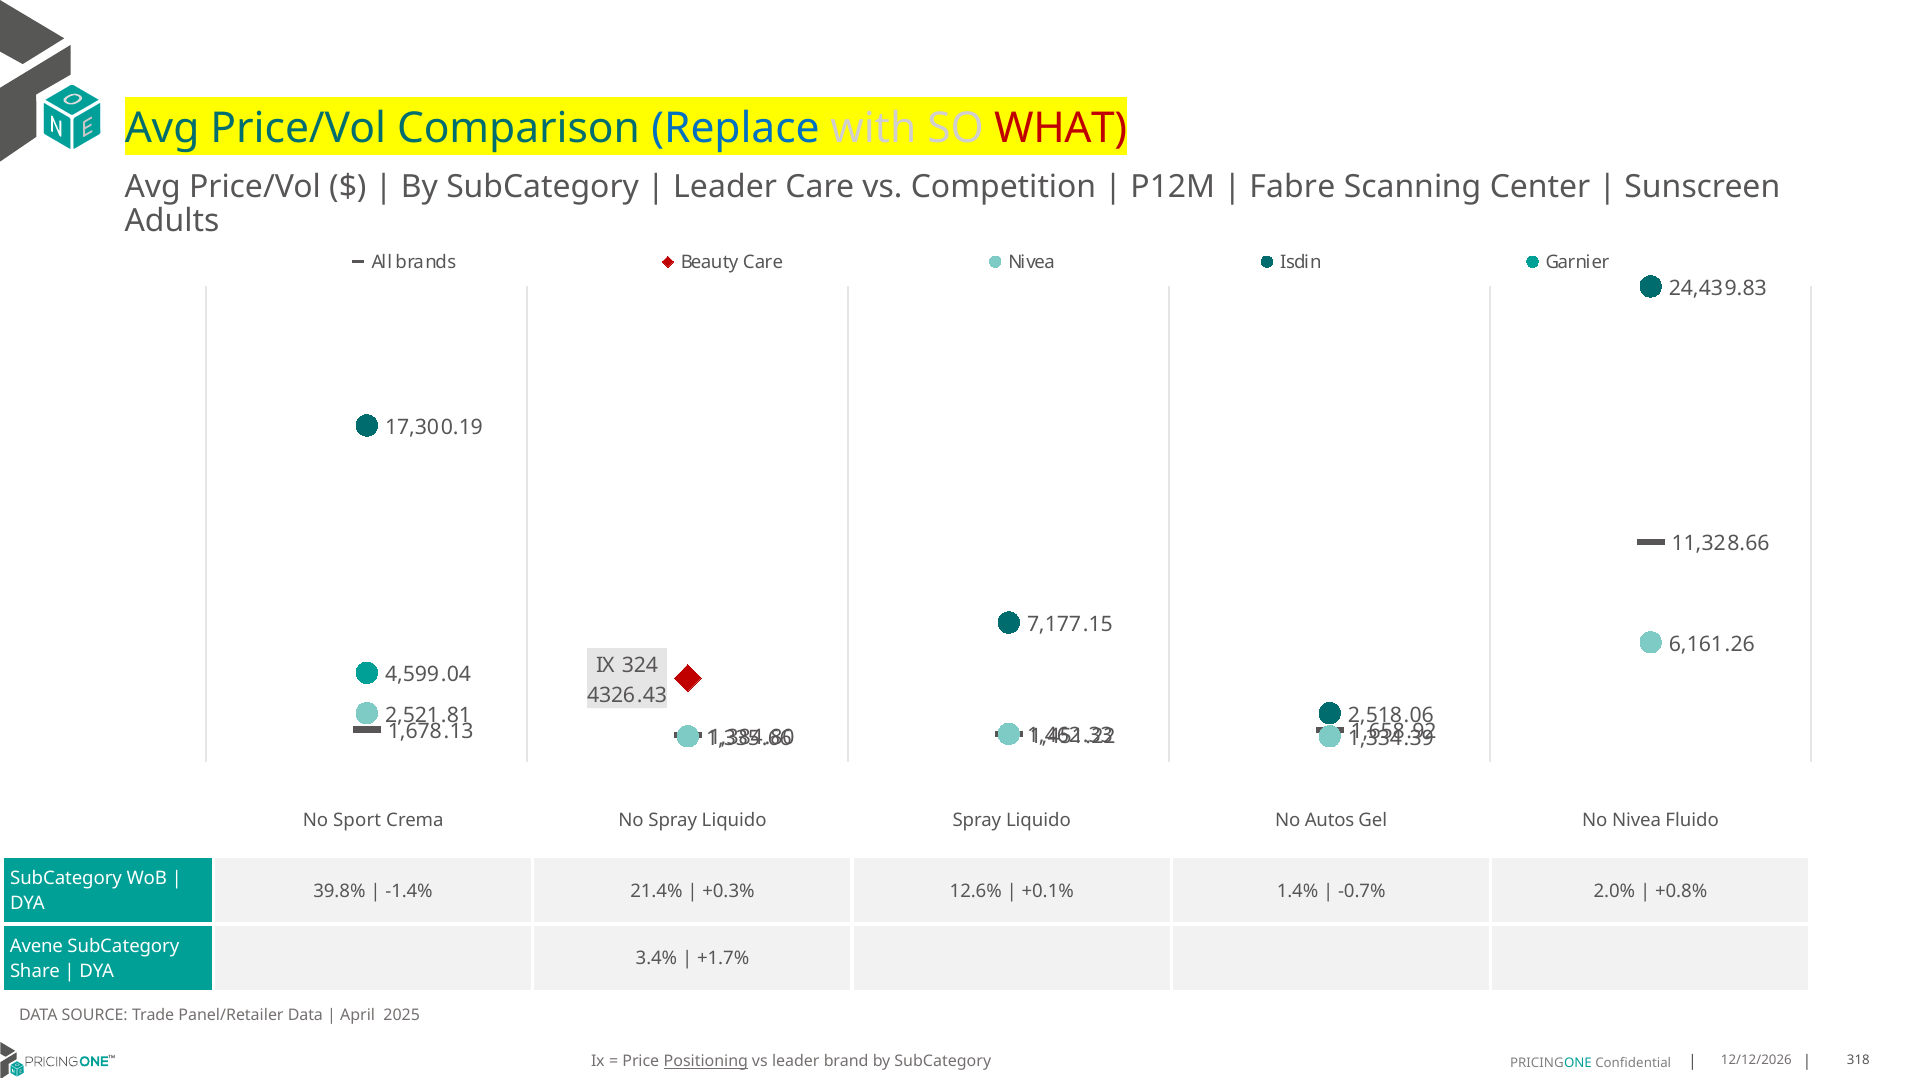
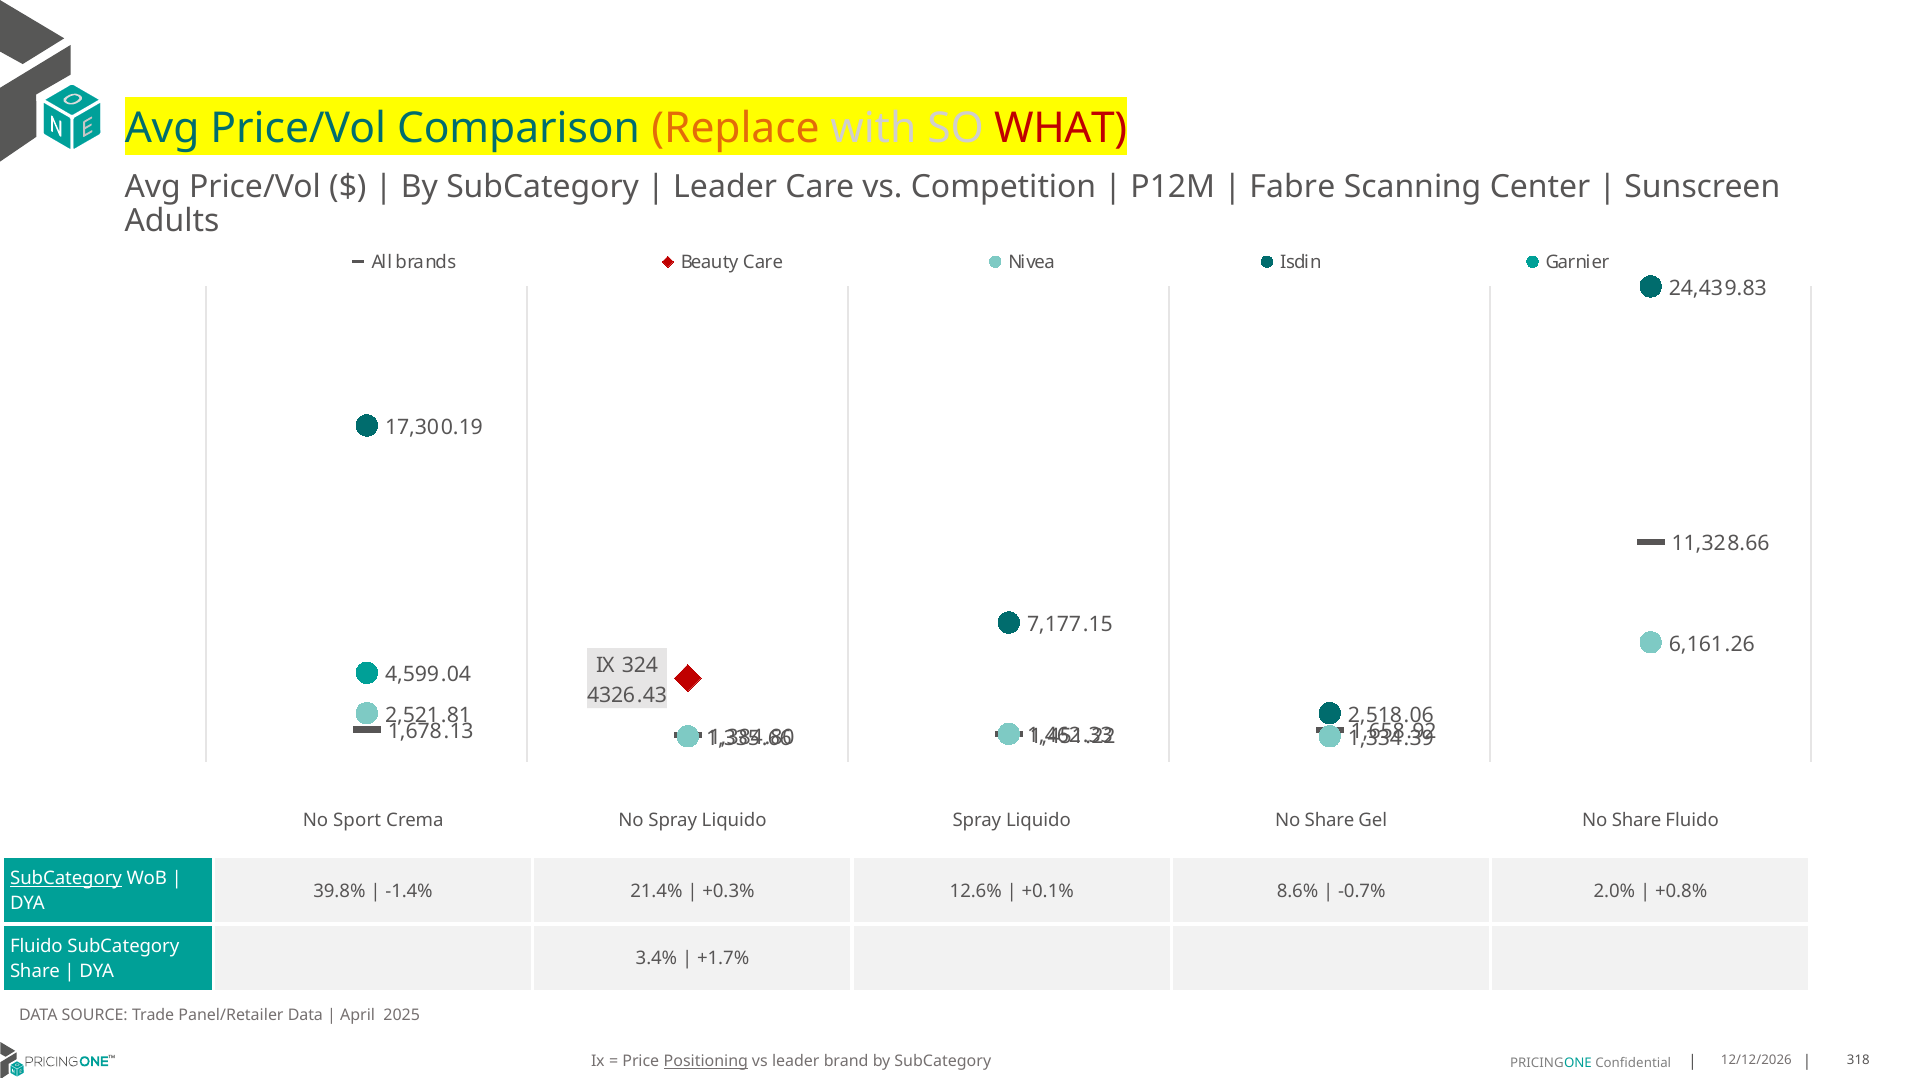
Replace colour: blue -> orange (736, 129)
Liquido No Autos: Autos -> Share (1330, 821)
Gel No Nivea: Nivea -> Share (1637, 821)
SubCategory underline: none -> present (66, 879)
1.4%: 1.4% -> 8.6% (1298, 891)
Avene: Avene -> Fluido (36, 947)
